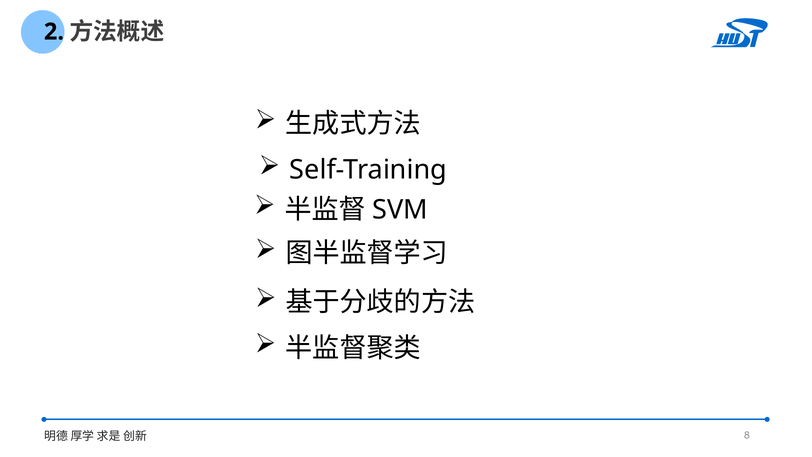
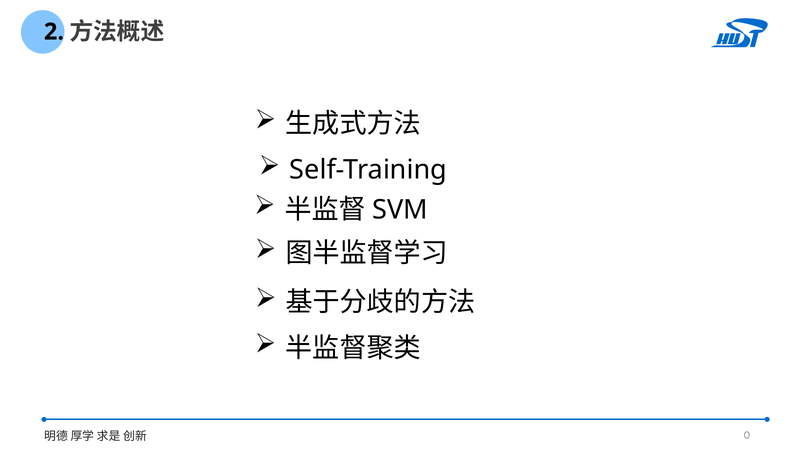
8: 8 -> 0 (747, 435)
